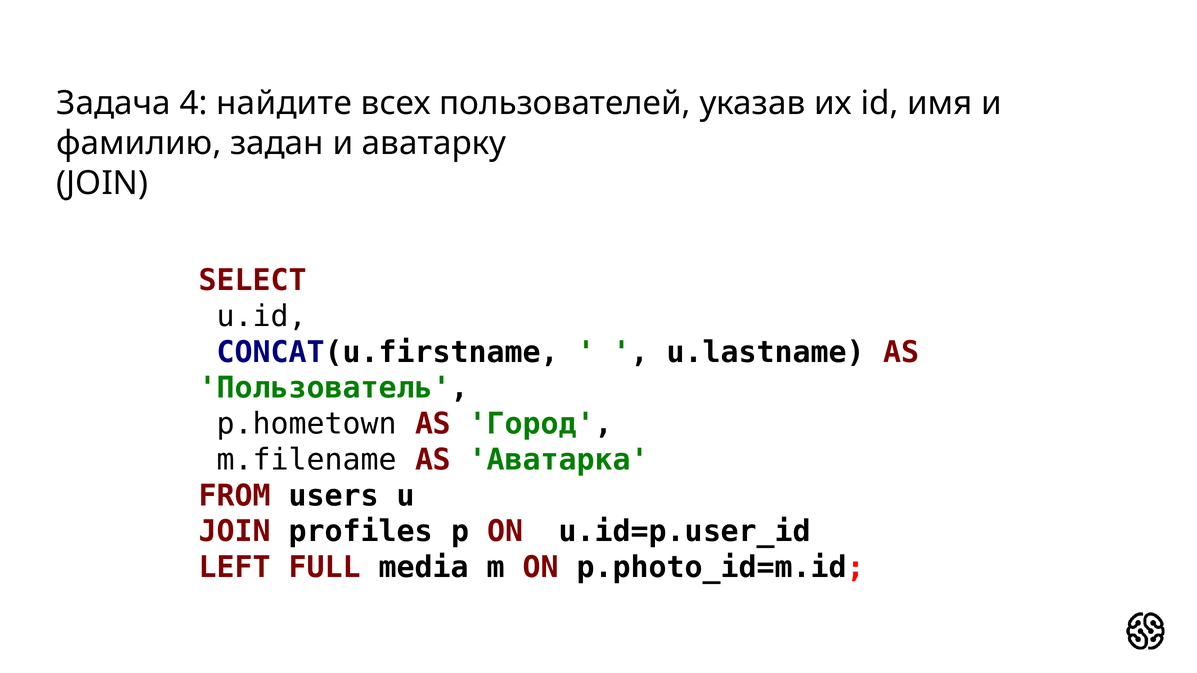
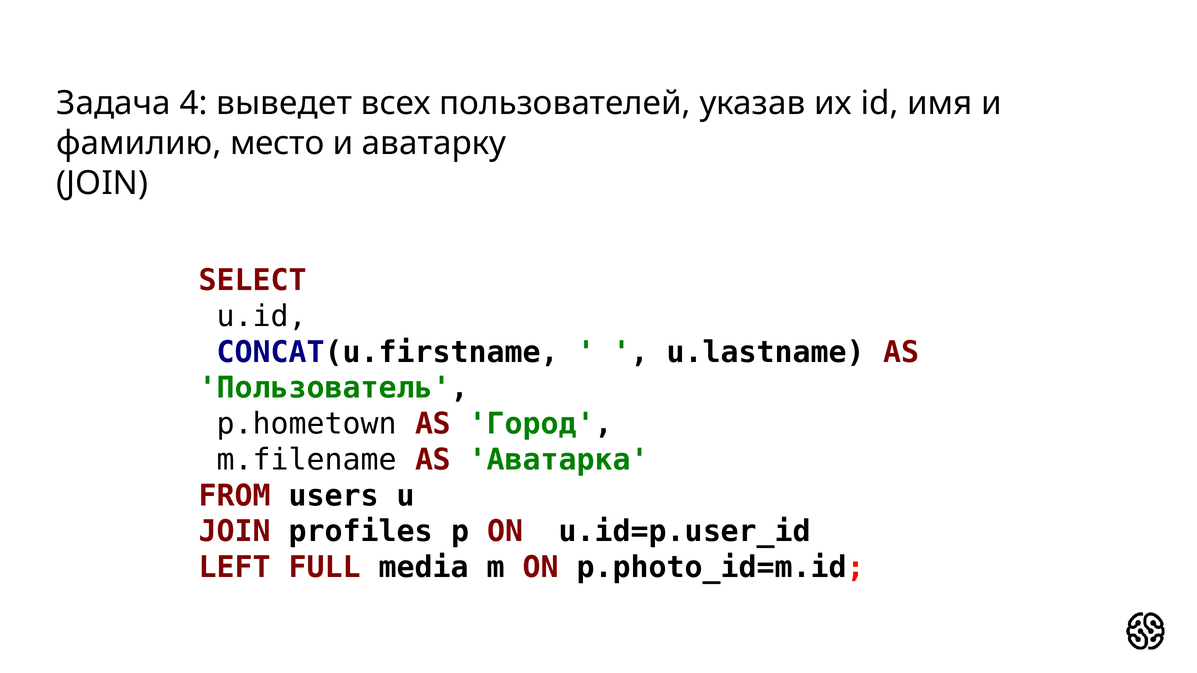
найдите: найдите -> выведет (284, 104)
задан: задан -> место (277, 143)
